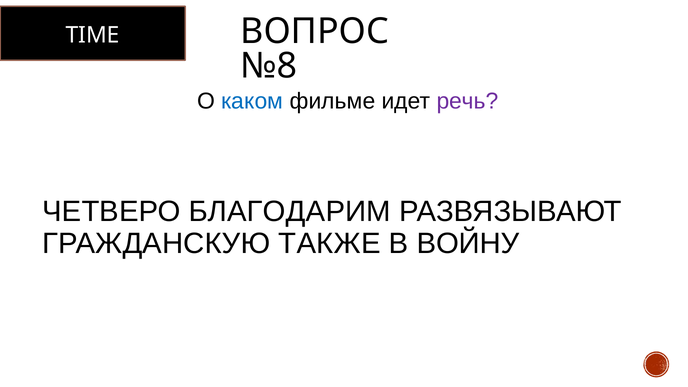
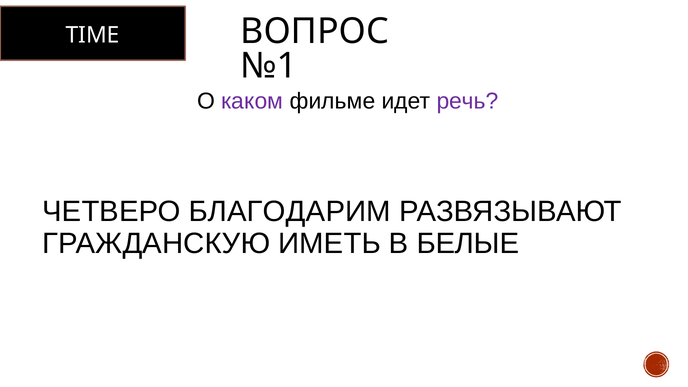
№8: №8 -> №1 (269, 66)
каком colour: blue -> purple (252, 101)
ТАКЖЕ: ТАКЖЕ -> ИМЕТЬ (330, 243)
ВОЙНУ: ВОЙНУ -> БЕЛЫЕ (468, 243)
